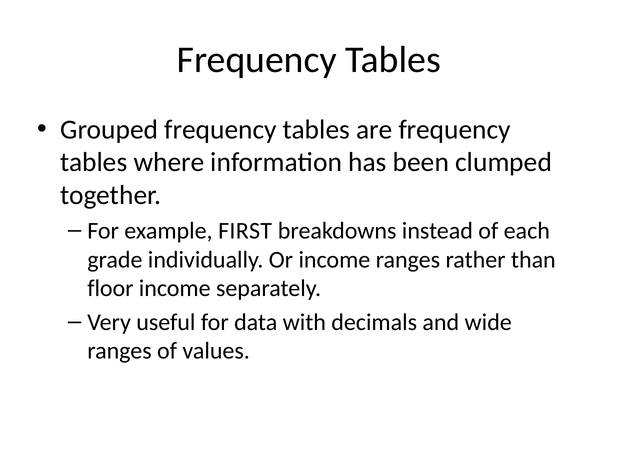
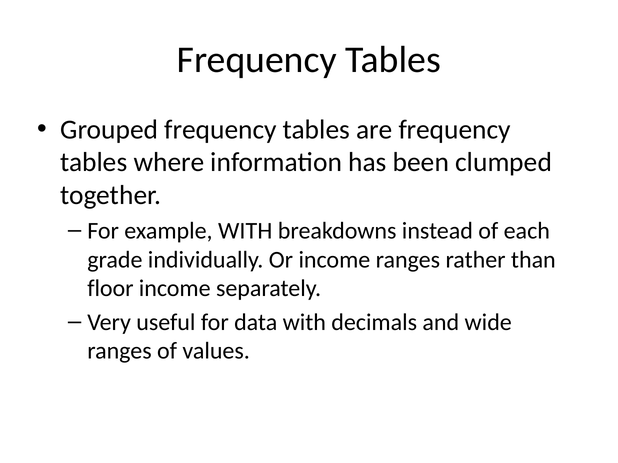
example FIRST: FIRST -> WITH (245, 231)
